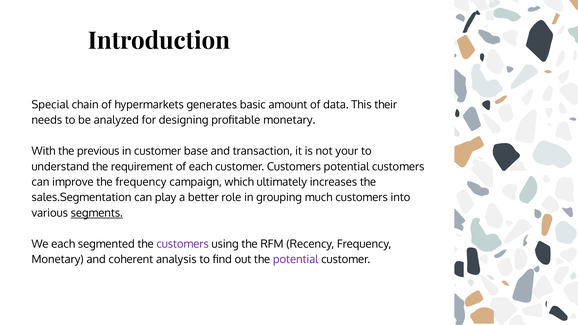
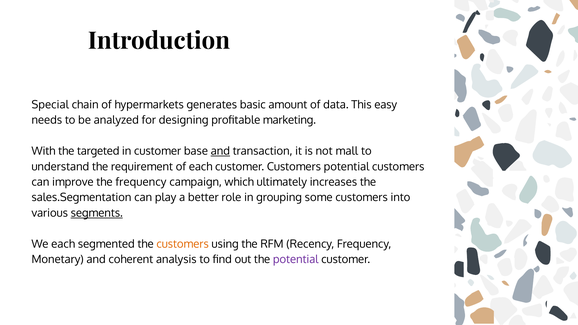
their: their -> easy (386, 105)
profitable monetary: monetary -> marketing (289, 120)
previous: previous -> targeted (98, 151)
and underline: none -> present (220, 151)
your: your -> mall (347, 151)
much: much -> some (319, 198)
customers colour: purple -> orange (183, 244)
